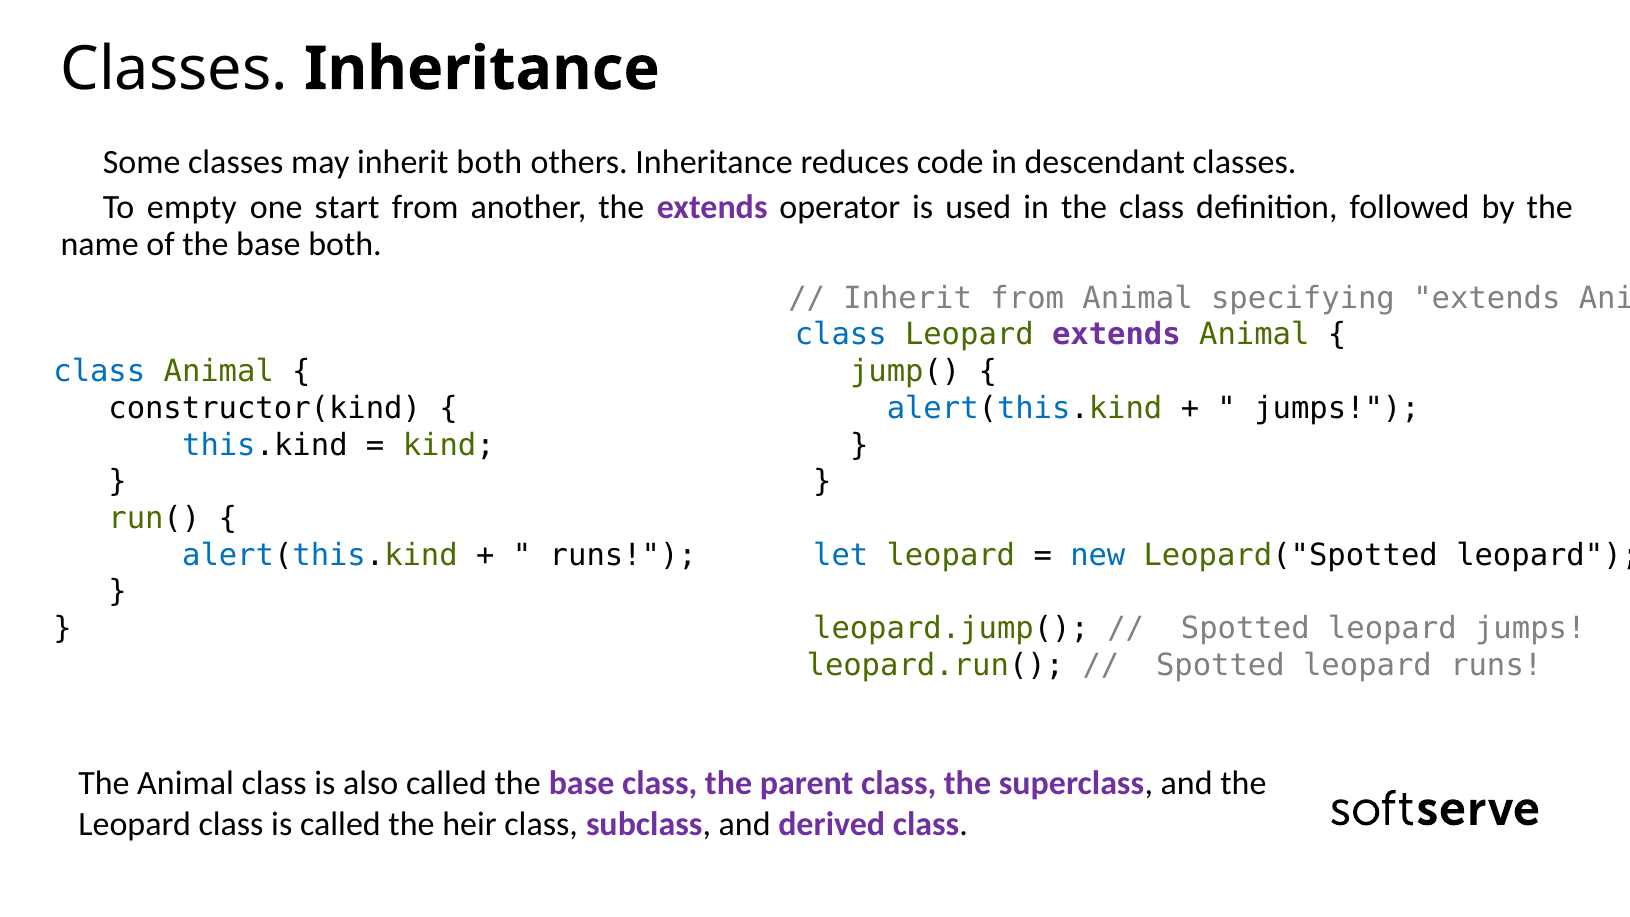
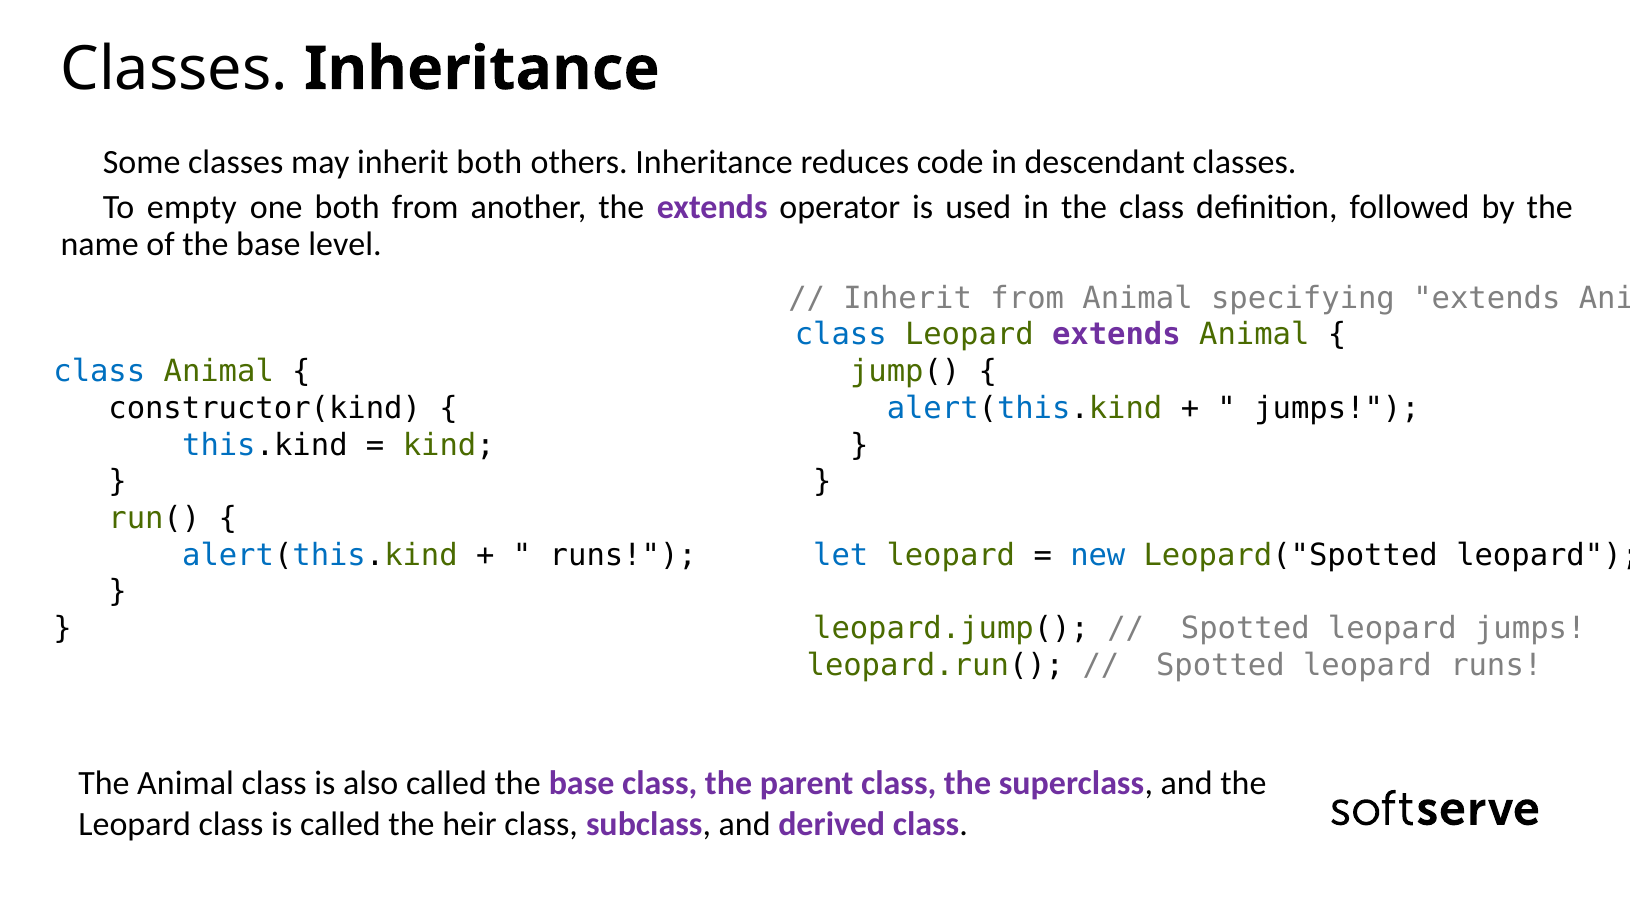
one start: start -> both (347, 207)
base both: both -> level (345, 244)
